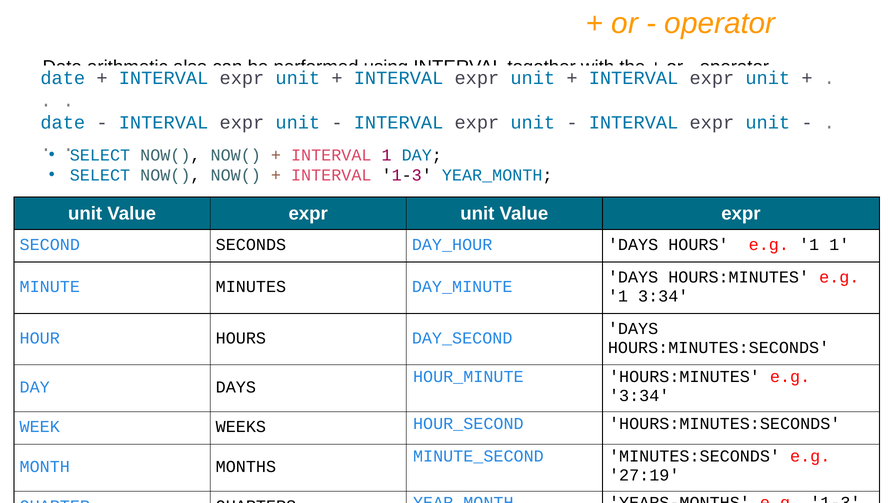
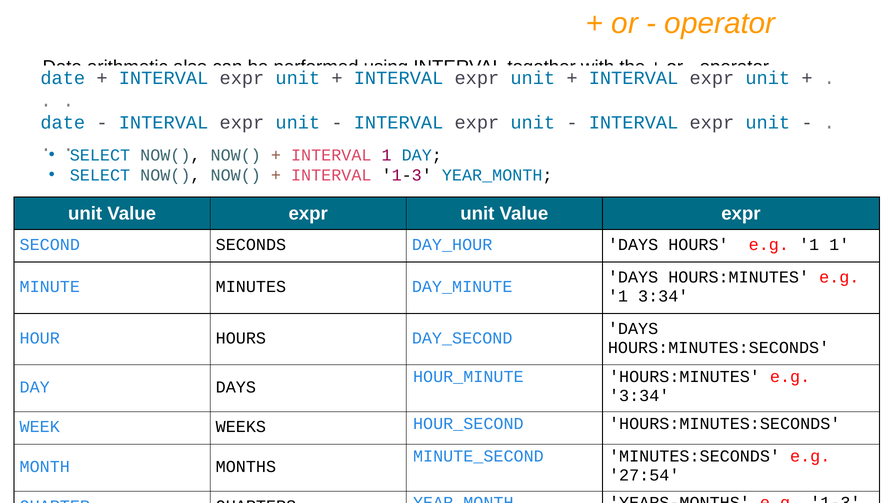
27:19: 27:19 -> 27:54 (644, 475)
